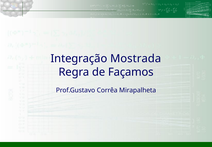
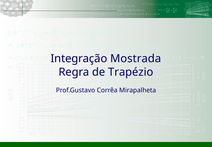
Façamos: Façamos -> Trapézio (131, 72)
